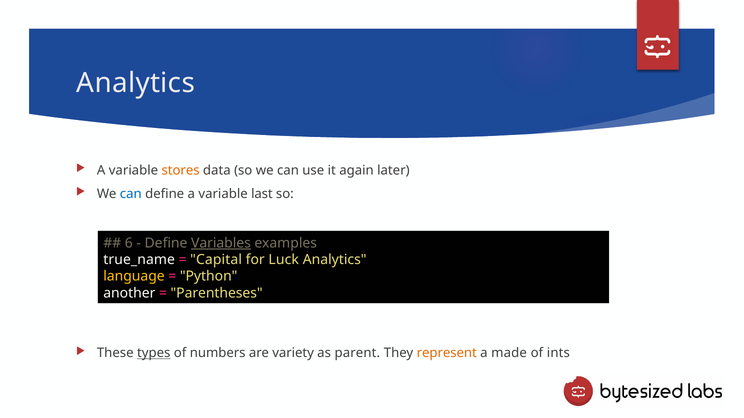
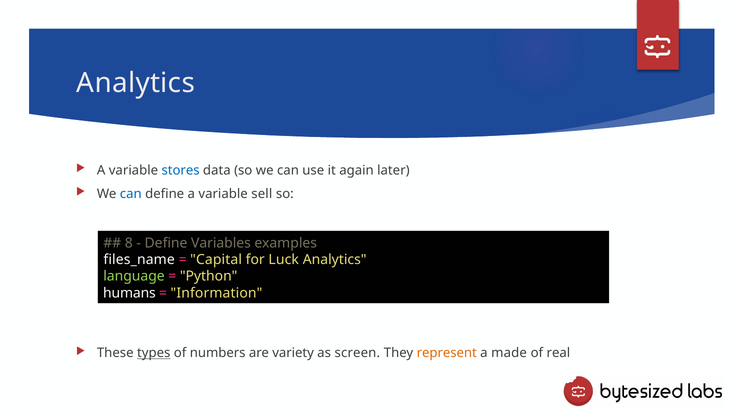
stores colour: orange -> blue (181, 170)
last: last -> sell (262, 194)
6: 6 -> 8 (129, 243)
Variables underline: present -> none (221, 243)
true_name: true_name -> files_name (139, 260)
language colour: yellow -> light green (134, 277)
another: another -> humans (129, 293)
Parentheses: Parentheses -> Information (217, 293)
parent: parent -> screen (357, 353)
ints: ints -> real (558, 353)
